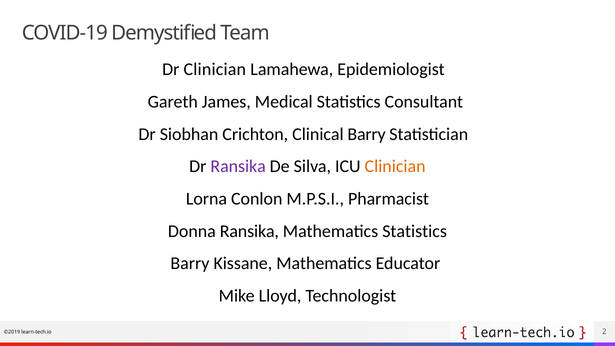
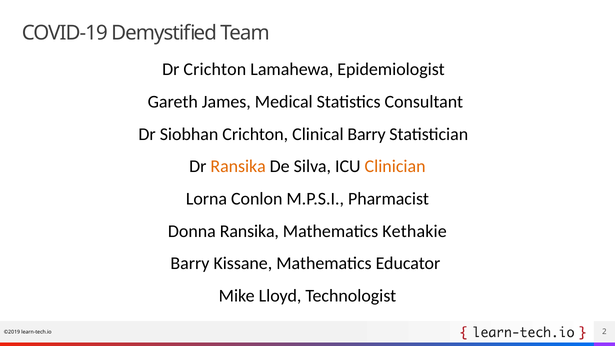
Dr Clinician: Clinician -> Crichton (215, 70)
Ransika colour: purple -> orange (238, 166)
Mathematics Statistics: Statistics -> Kethakie (415, 231)
